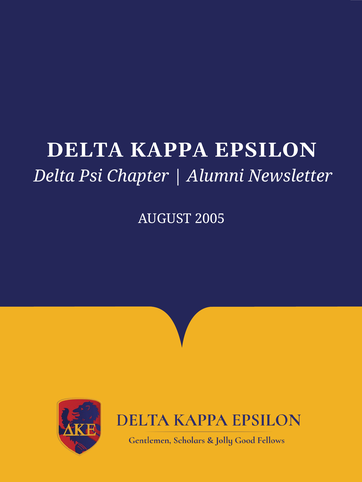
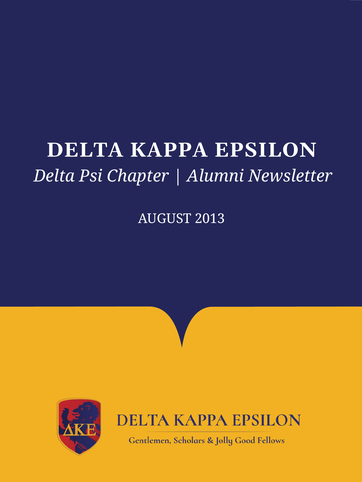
2005: 2005 -> 2013 (210, 219)
